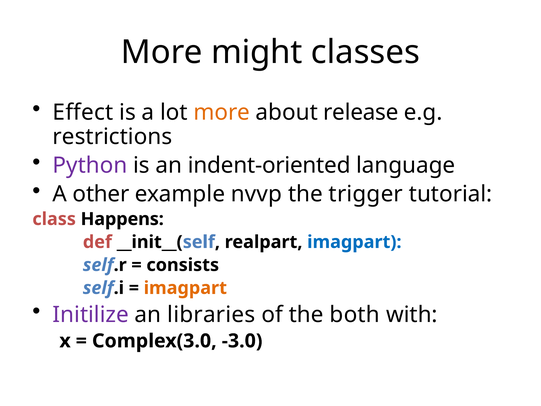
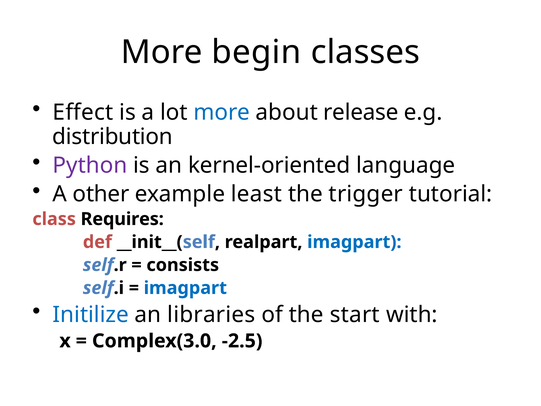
might: might -> begin (256, 52)
more colour: orange -> blue (222, 112)
restrictions: restrictions -> distribution (113, 137)
indent-oriented: indent-oriented -> kernel-oriented (269, 165)
nvvp: nvvp -> least (256, 194)
Happens: Happens -> Requires (122, 219)
imagpart colour: orange -> blue (185, 288)
Initilize colour: purple -> blue (91, 315)
both: both -> start (355, 315)
-3.0: -3.0 -> -2.5 (242, 341)
